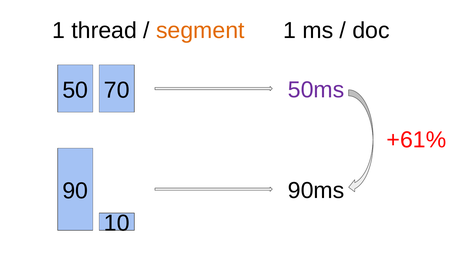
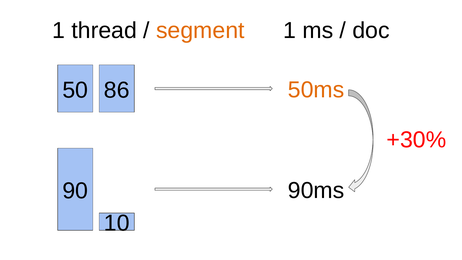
50ms colour: purple -> orange (316, 90)
70: 70 -> 86 (117, 90)
+61%: +61% -> +30% (416, 140)
